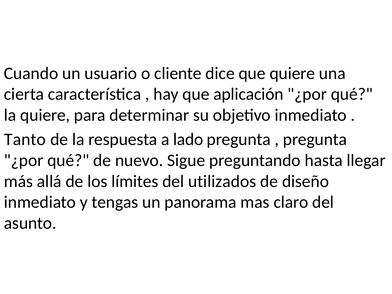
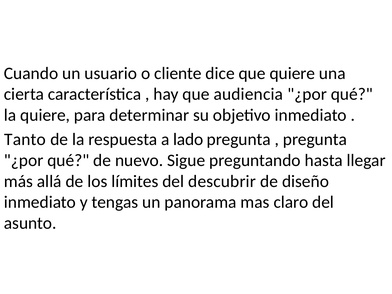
aplicación: aplicación -> audiencia (248, 94)
utilizados: utilizados -> descubrir (222, 181)
